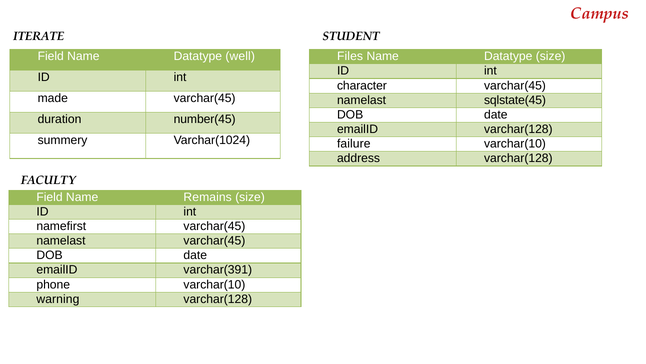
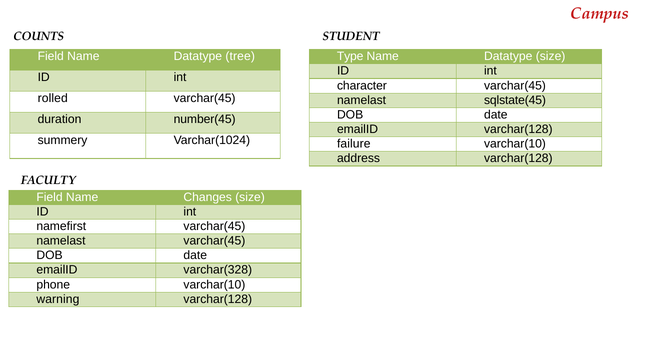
ITERATE: ITERATE -> COUNTS (39, 36)
well: well -> tree (240, 56)
Files: Files -> Type (350, 56)
made: made -> rolled (53, 98)
Remains: Remains -> Changes (208, 197)
varchar(391: varchar(391 -> varchar(328 (218, 270)
